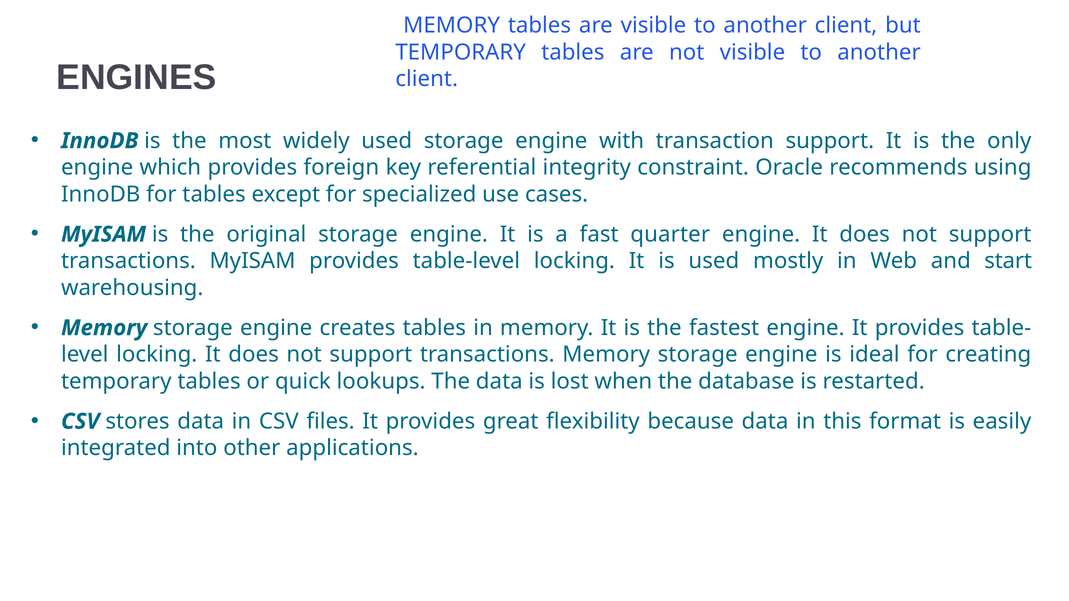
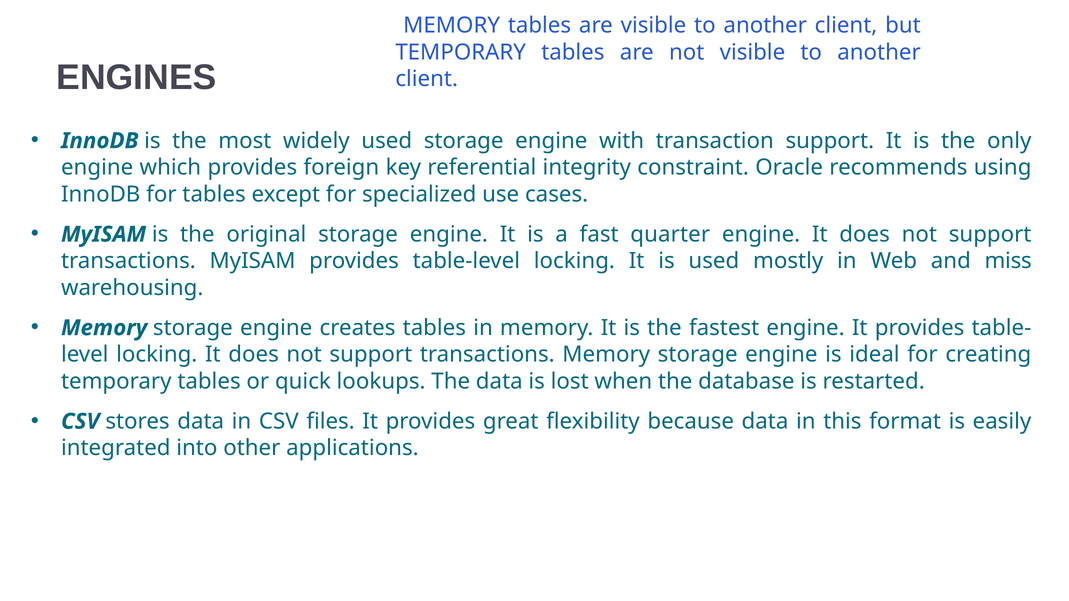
start: start -> miss (1008, 261)
